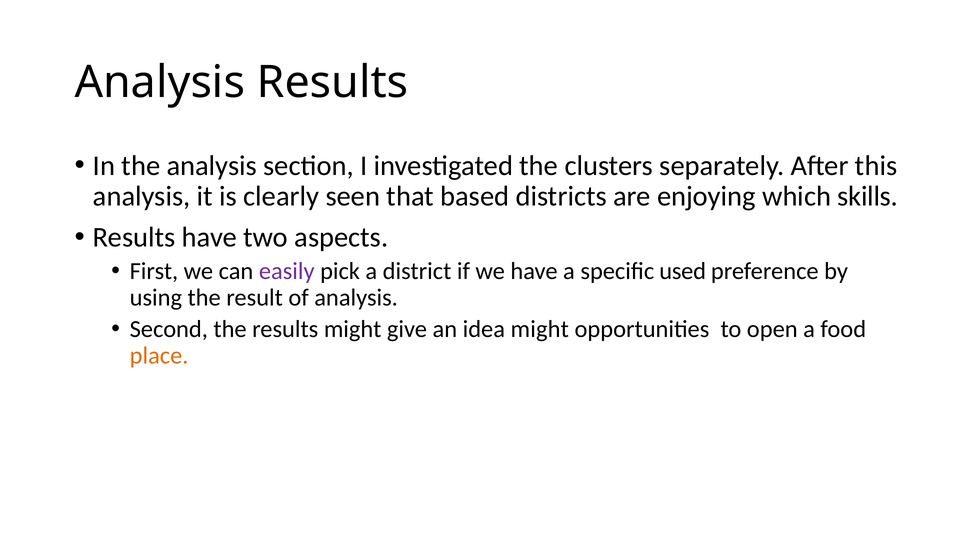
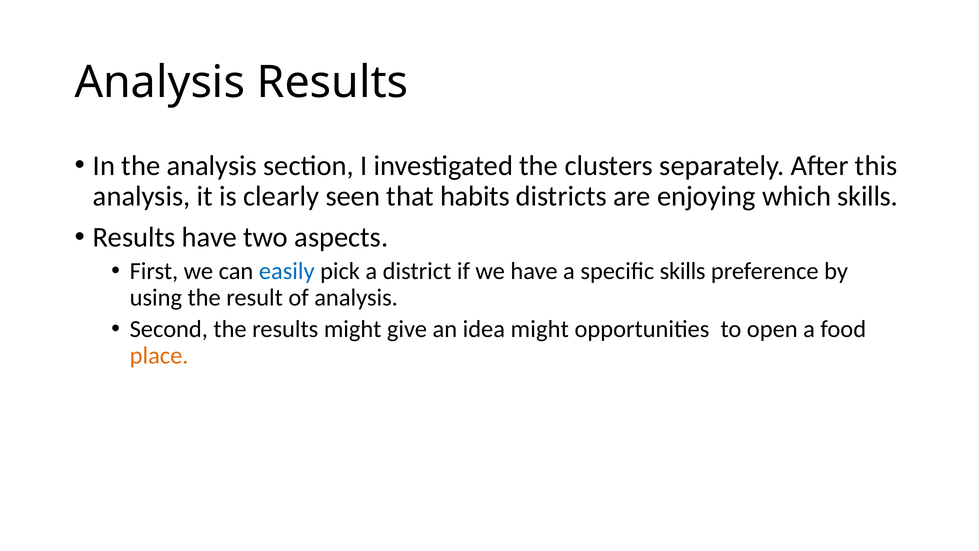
based: based -> habits (475, 196)
easily colour: purple -> blue (287, 271)
specific used: used -> skills (683, 271)
